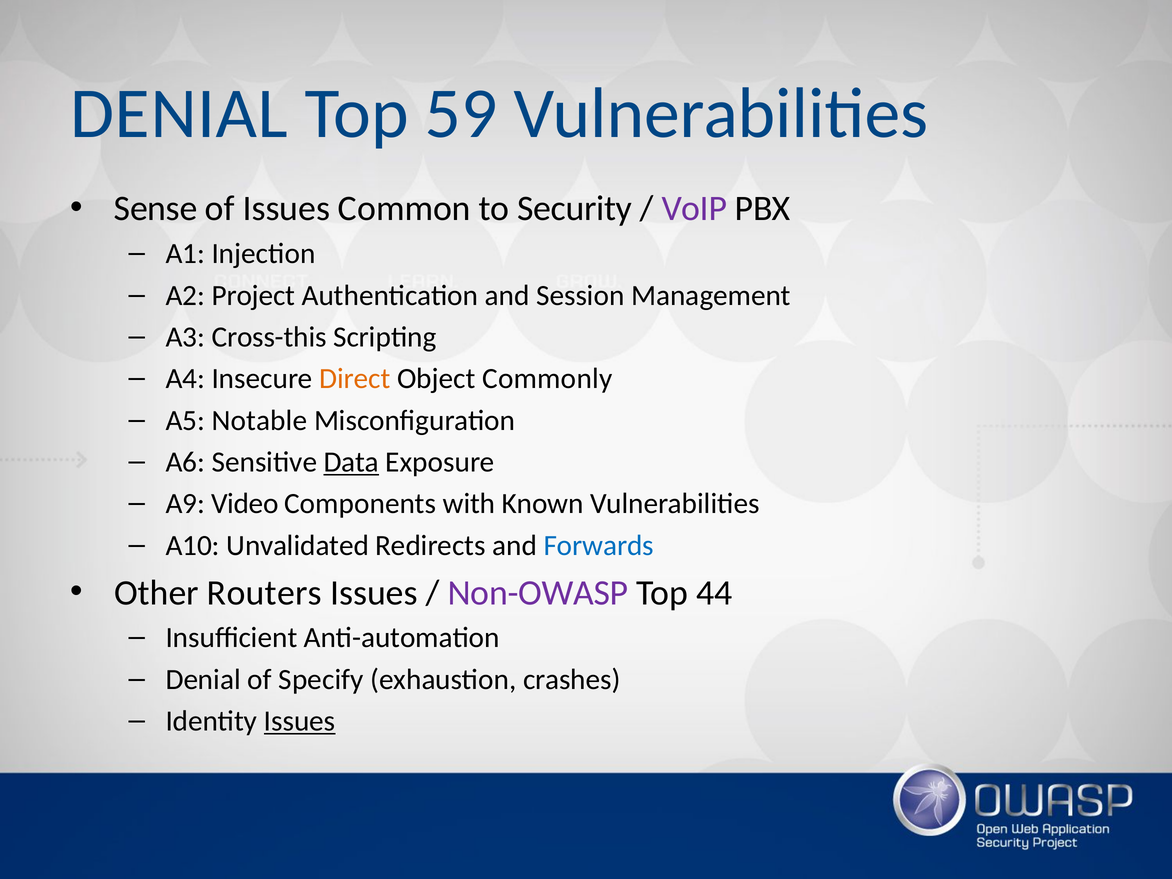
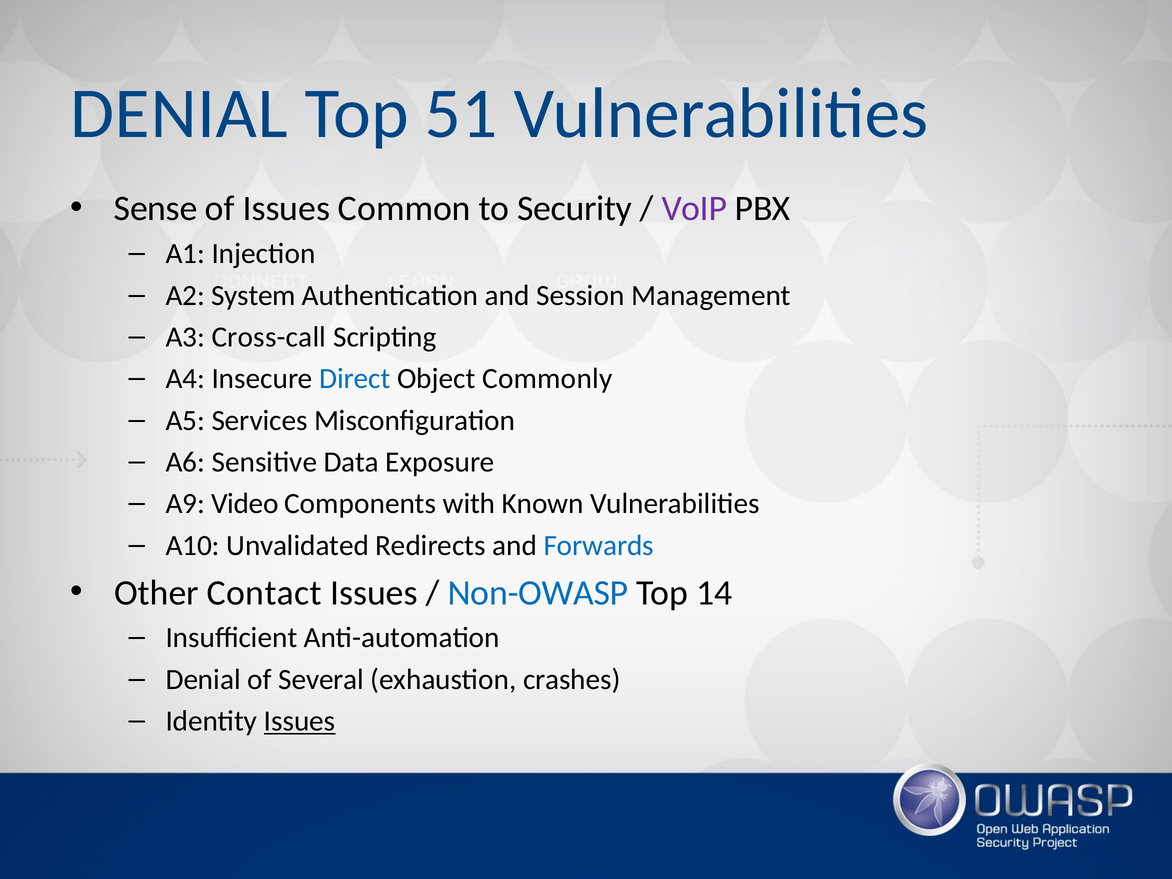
59: 59 -> 51 (461, 113)
Project: Project -> System (253, 295)
Cross-this: Cross-this -> Cross-call (269, 337)
Direct colour: orange -> blue (355, 379)
Notable: Notable -> Services (260, 420)
Data underline: present -> none (351, 462)
Routers: Routers -> Contact (264, 593)
Non-OWASP colour: purple -> blue (538, 593)
44: 44 -> 14 (714, 593)
Specify: Specify -> Several (321, 679)
